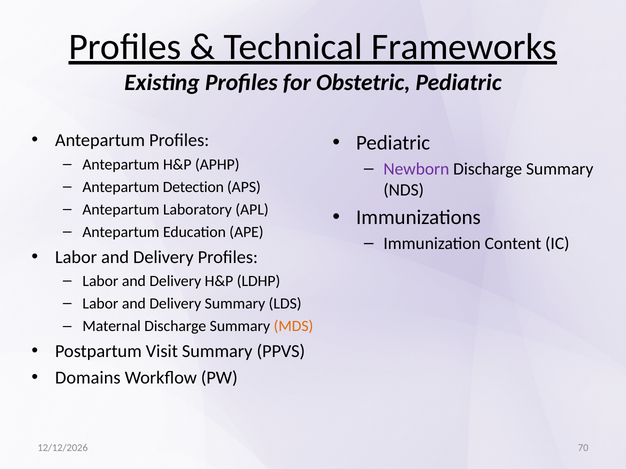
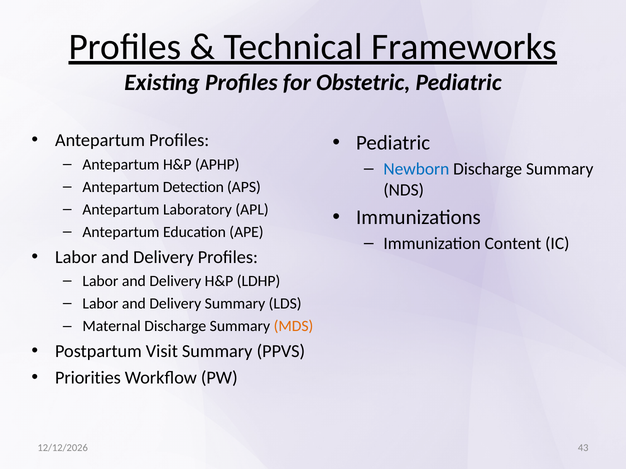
Newborn colour: purple -> blue (416, 169)
Domains: Domains -> Priorities (88, 378)
70: 70 -> 43 (583, 448)
